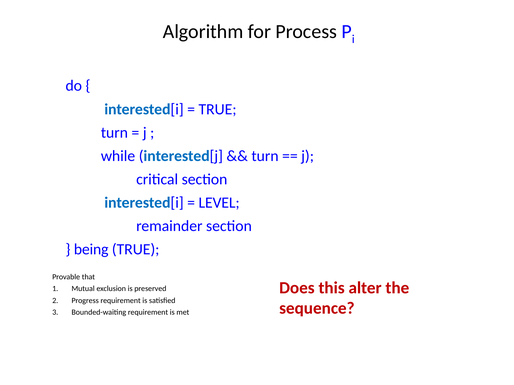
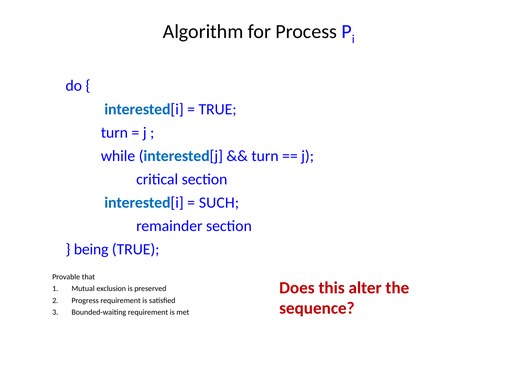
LEVEL: LEVEL -> SUCH (219, 203)
